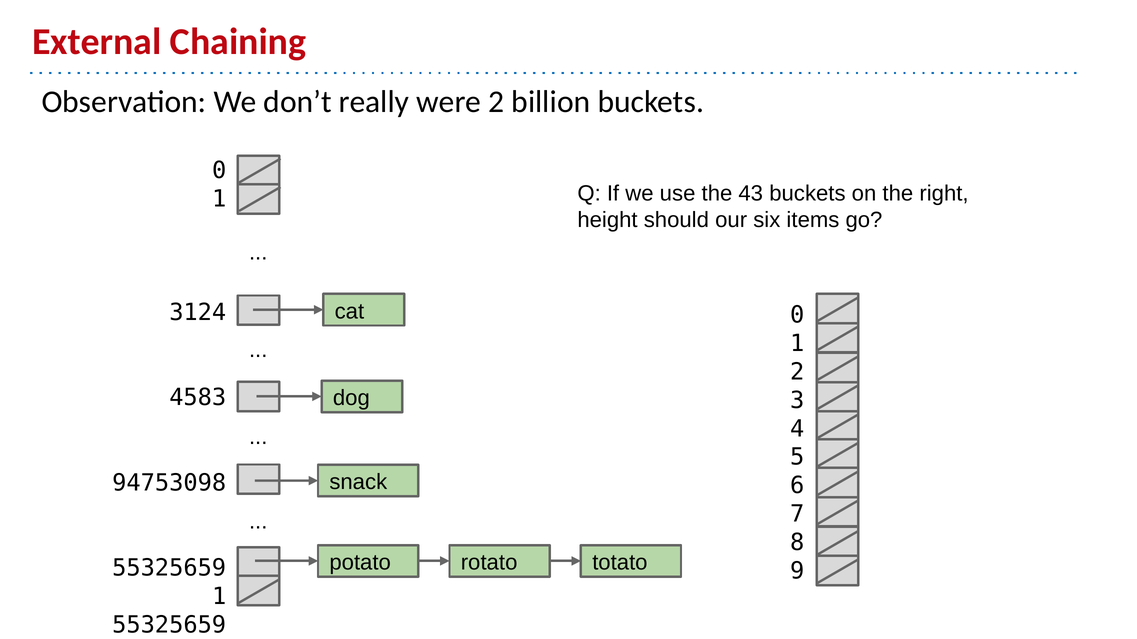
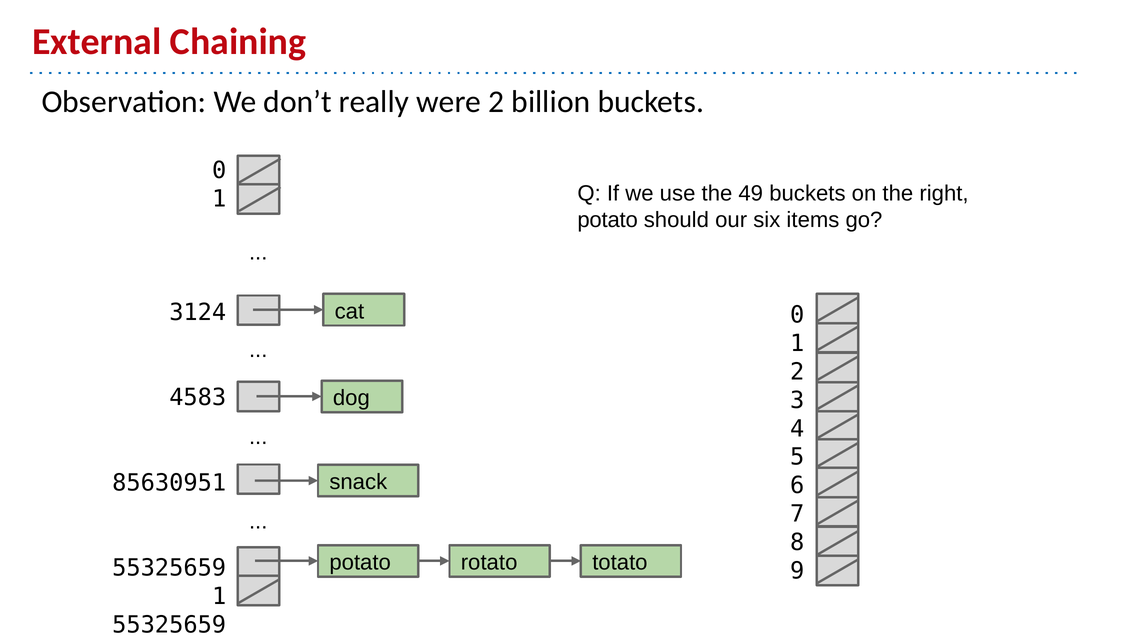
43: 43 -> 49 (751, 194)
height: height -> potato (608, 220)
94753098: 94753098 -> 85630951 (169, 483)
